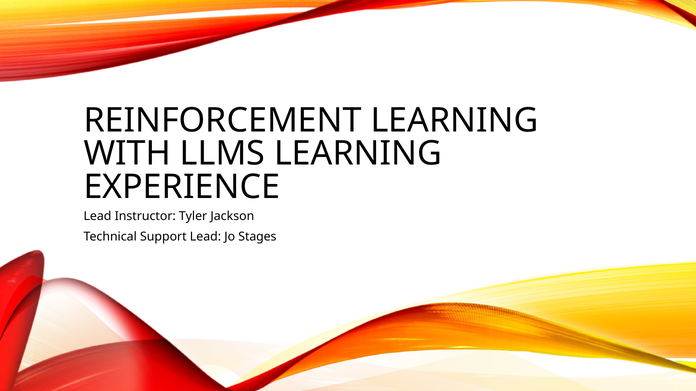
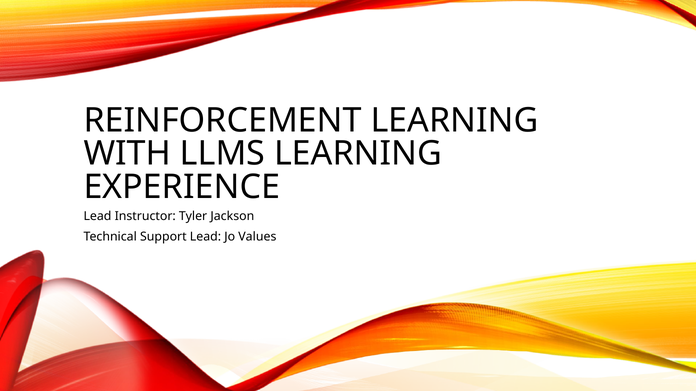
Stages: Stages -> Values (257, 237)
